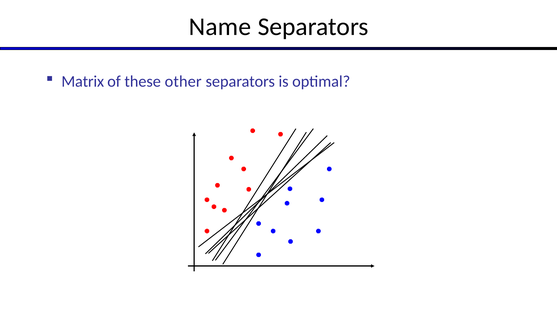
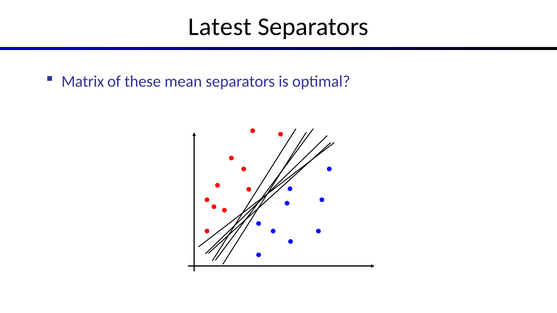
Name: Name -> Latest (220, 27)
other: other -> mean (183, 82)
